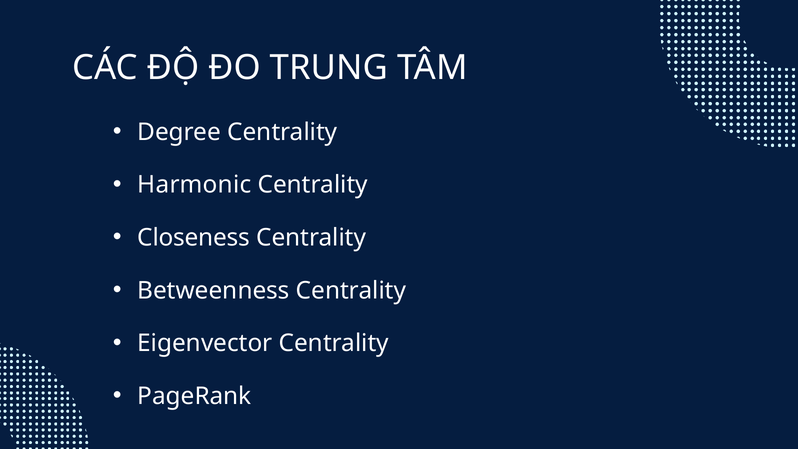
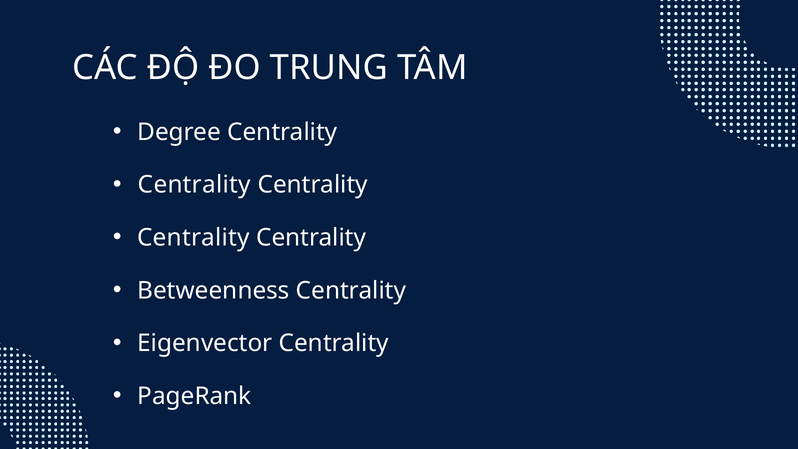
Harmonic: Harmonic -> Centrality (194, 185)
Closeness: Closeness -> Centrality (194, 238)
